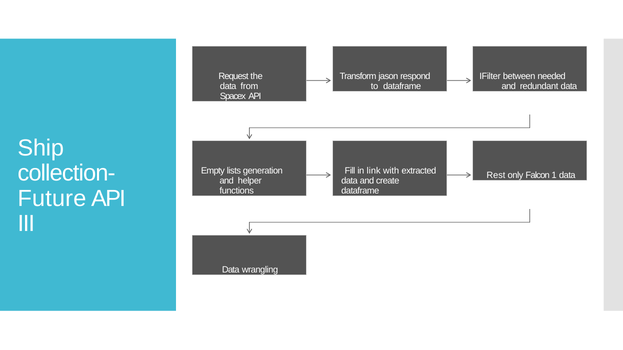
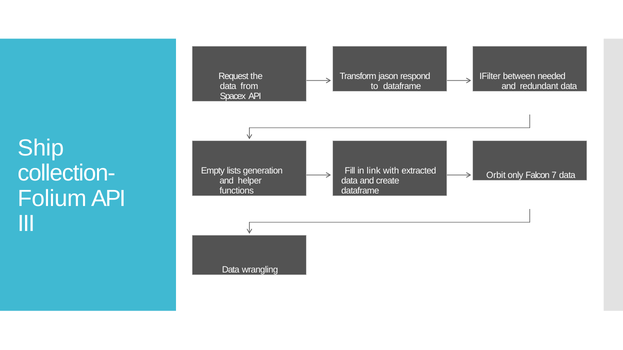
Rest: Rest -> Orbit (496, 176)
1: 1 -> 7 (554, 176)
Future: Future -> Folium (52, 199)
